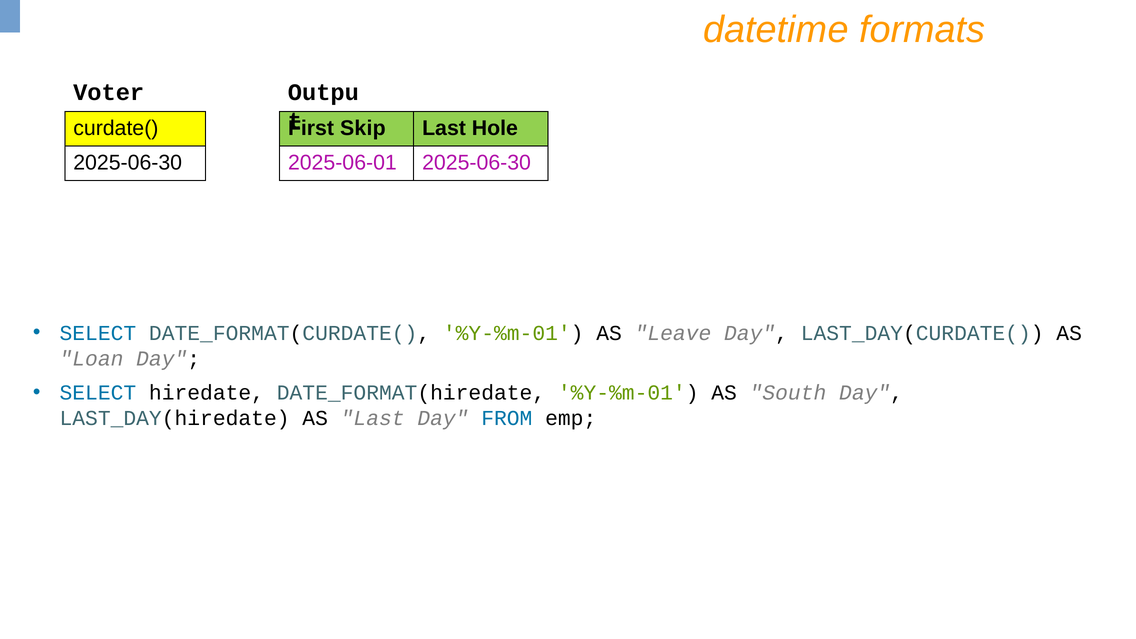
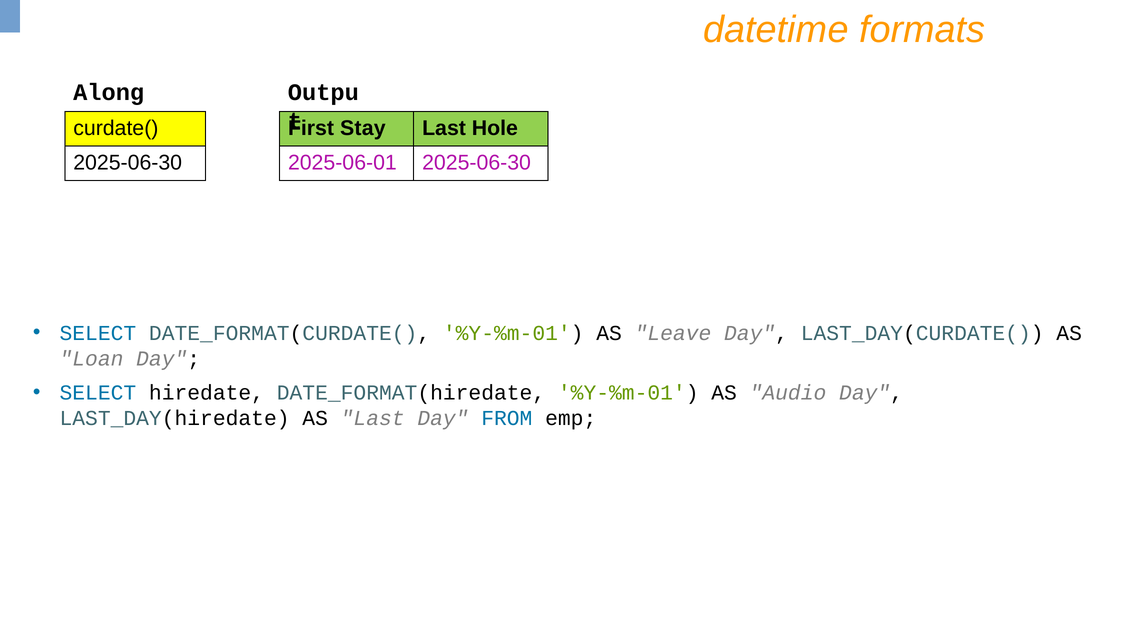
Voter: Voter -> Along (109, 92)
Skip: Skip -> Stay (363, 128)
South: South -> Audio (788, 393)
